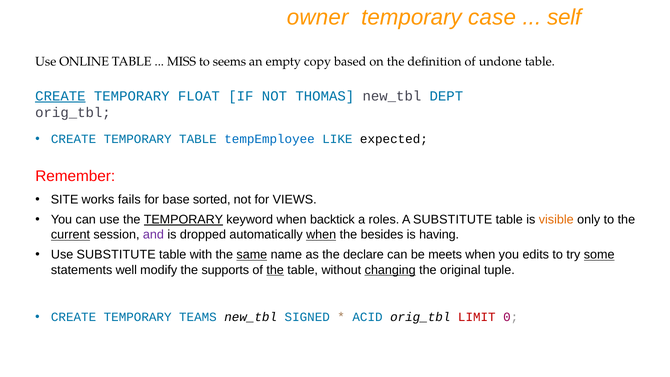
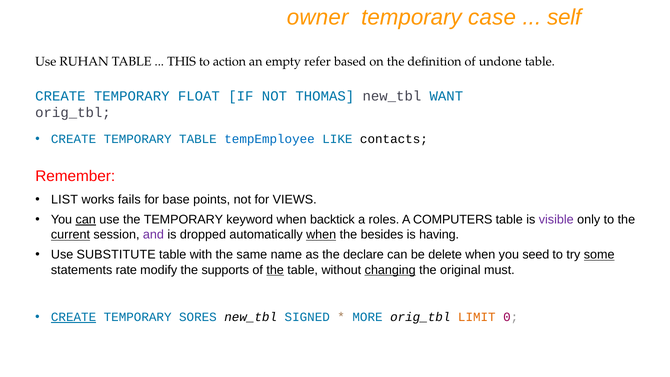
ONLINE: ONLINE -> RUHAN (84, 61)
MISS: MISS -> THIS (182, 61)
seems: seems -> action (229, 61)
copy: copy -> refer (317, 61)
CREATE underline: present -> none (60, 96)
DEPT: DEPT -> WANT (446, 96)
expected: expected -> contacts (394, 139)
SITE: SITE -> LIST (64, 199)
sorted: sorted -> points (212, 199)
can underline: none -> present (86, 220)
TEMPORARY underline: present -> none (183, 220)
A SUBSTITUTE: SUBSTITUTE -> COMPUTERS (453, 220)
visible colour: orange -> purple (556, 220)
same underline: present -> none (252, 255)
meets: meets -> delete (445, 255)
edits: edits -> seed (536, 255)
well: well -> rate (126, 270)
tuple: tuple -> must (499, 270)
CREATE underline: none -> present (74, 317)
TEAMS: TEAMS -> SORES (198, 317)
ACID: ACID -> MORE (368, 317)
LIMIT colour: red -> orange (477, 317)
